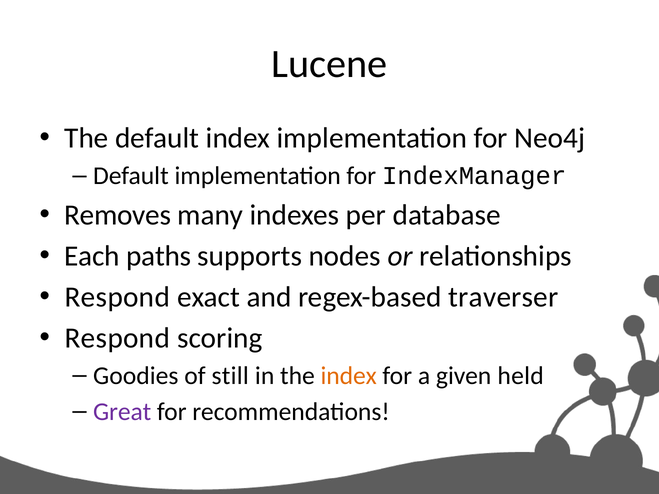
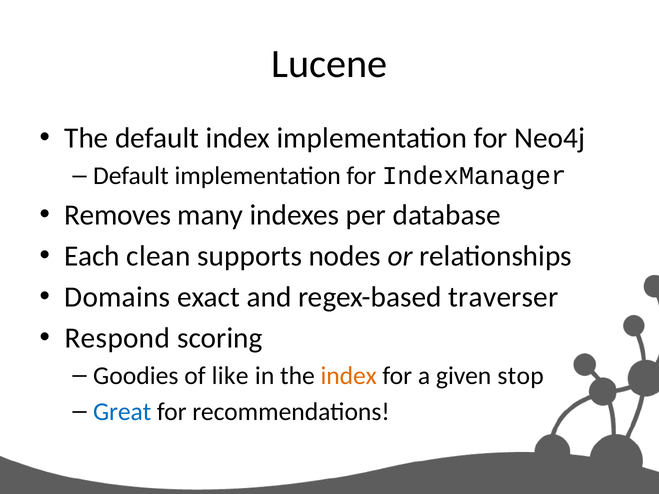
paths: paths -> clean (159, 256)
Respond: Respond -> Domains (117, 297)
still: still -> like (230, 376)
held: held -> stop (521, 376)
Great colour: purple -> blue (122, 412)
